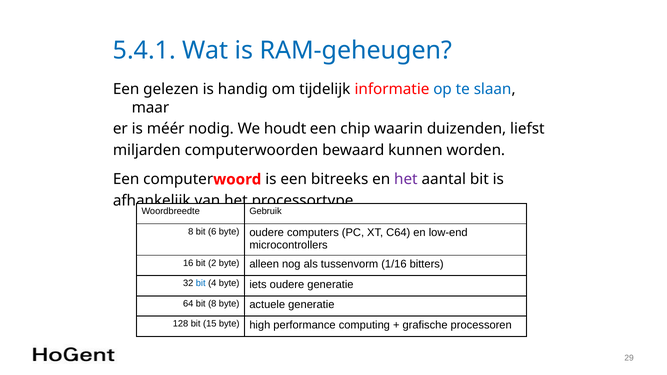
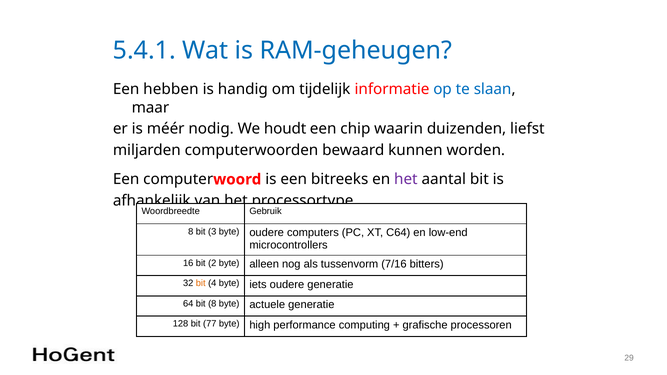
gelezen: gelezen -> hebben (171, 89)
6: 6 -> 3 (212, 232)
1/16: 1/16 -> 7/16 (394, 264)
bit colour: blue -> orange (201, 284)
15: 15 -> 77 (210, 324)
